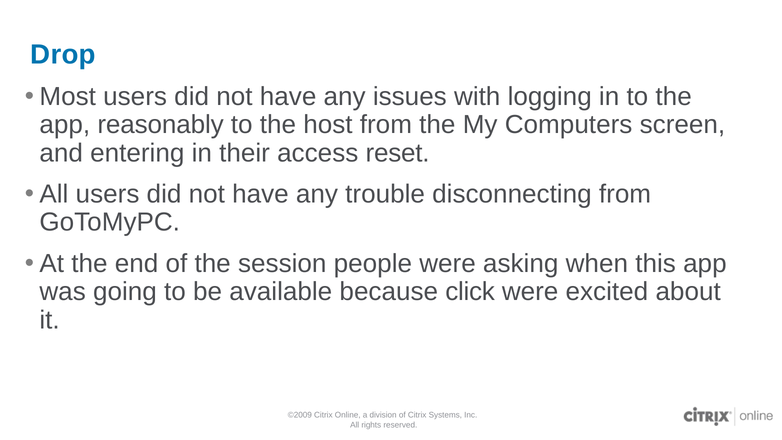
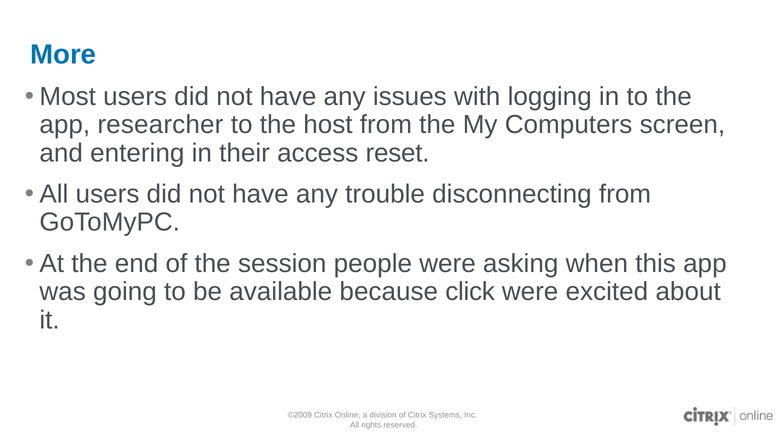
Drop: Drop -> More (63, 54)
reasonably: reasonably -> researcher (160, 125)
